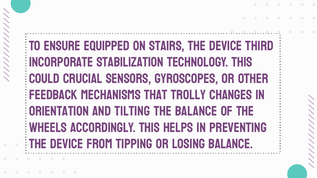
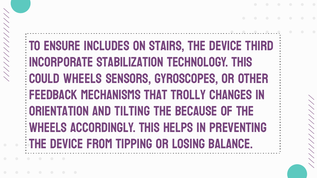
equipped: equipped -> includes (107, 46)
could crucial: crucial -> wheels (83, 79)
the balance: balance -> because (196, 111)
